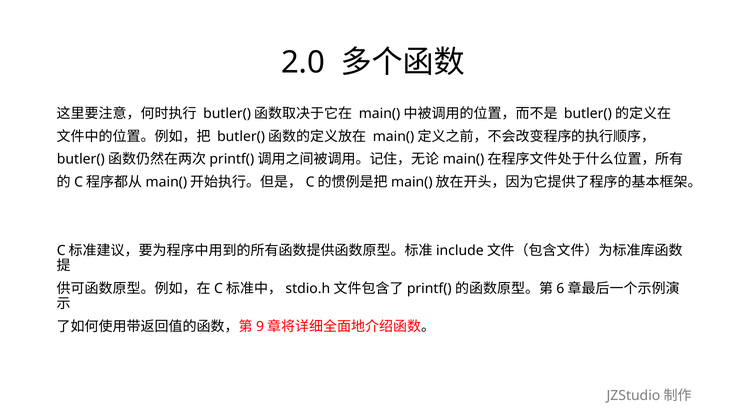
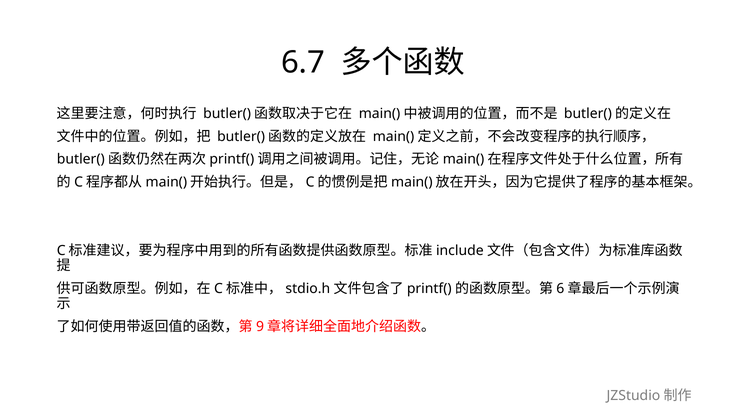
2.0: 2.0 -> 6.7 (303, 63)
